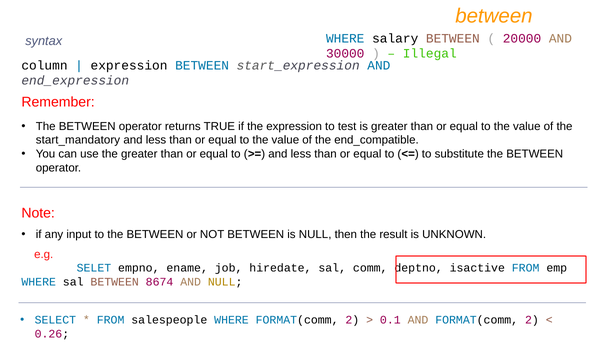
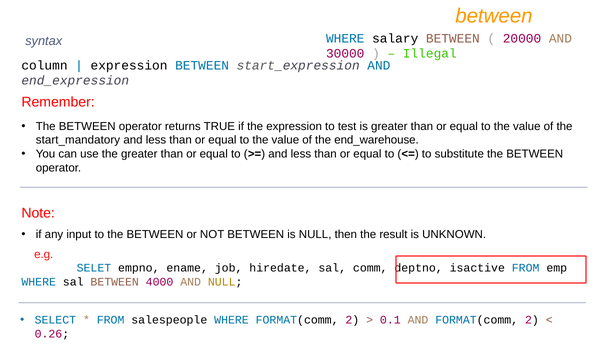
end_compatible: end_compatible -> end_warehouse (377, 140)
8674: 8674 -> 4000 (160, 282)
